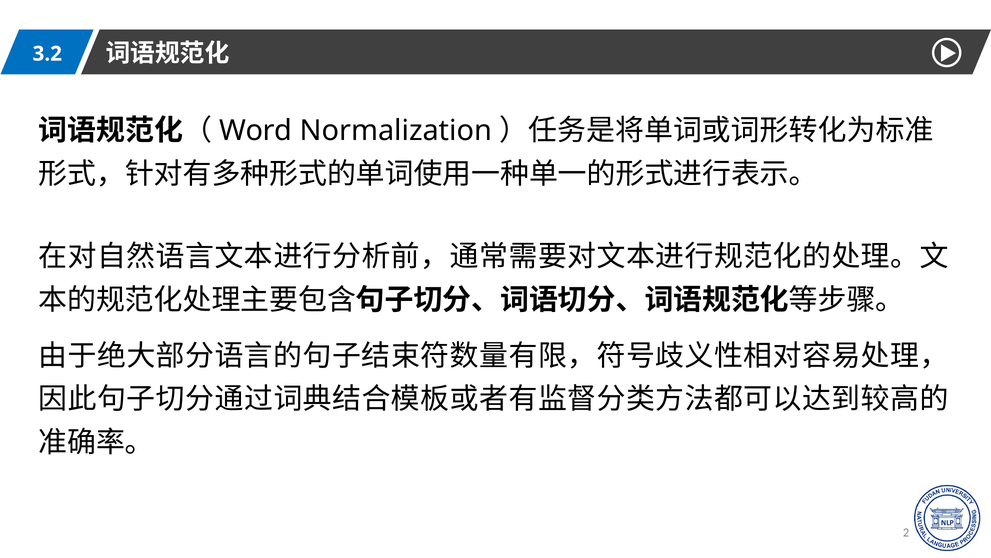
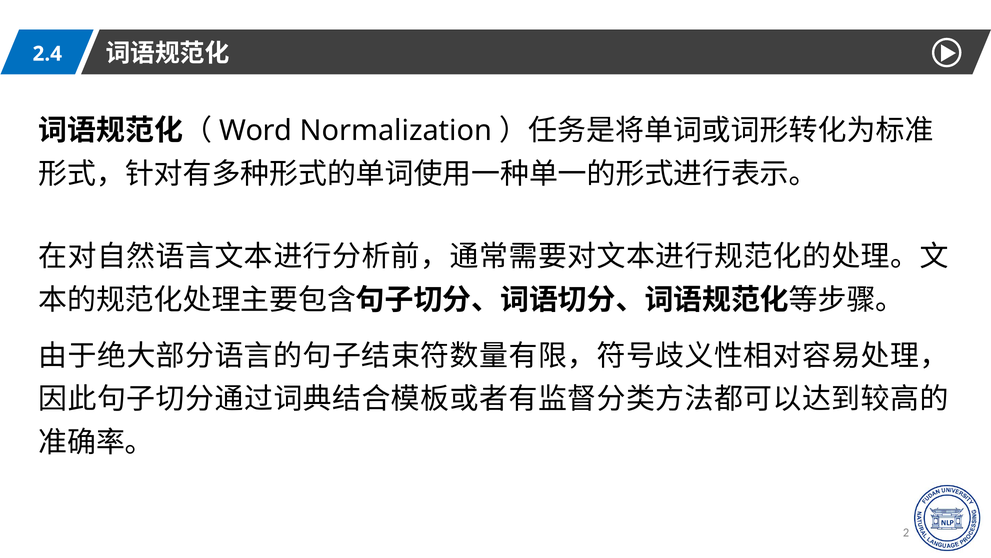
3.2: 3.2 -> 2.4 (47, 54)
